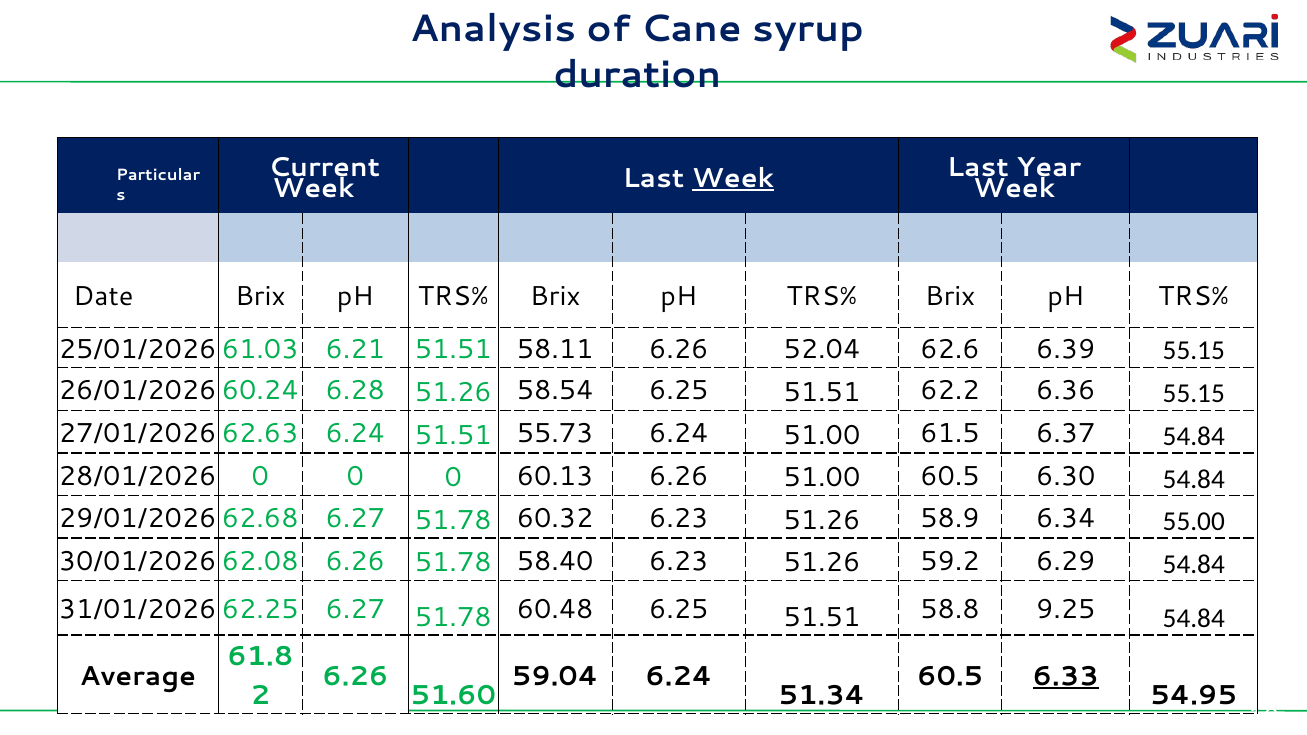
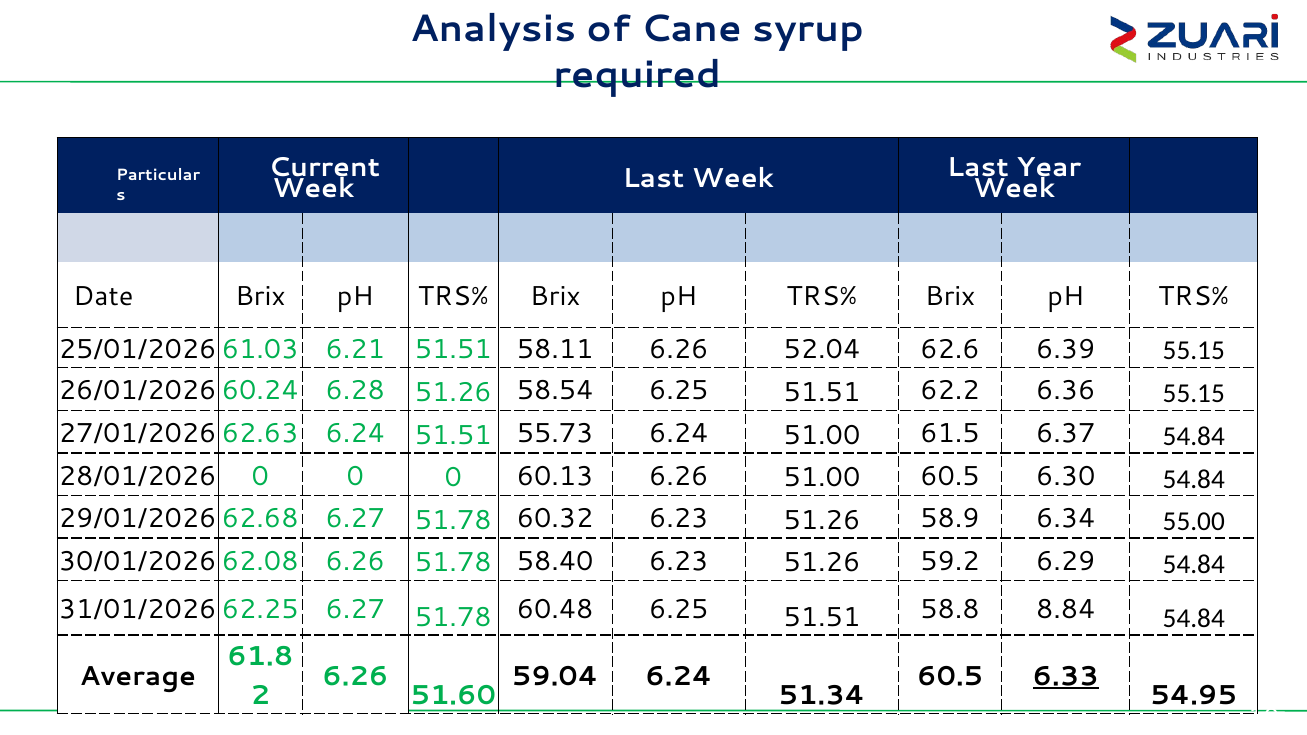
duration: duration -> required (637, 75)
Week underline: present -> none (733, 178)
9.25: 9.25 -> 8.84 (1066, 610)
